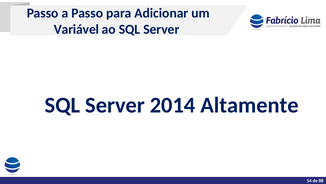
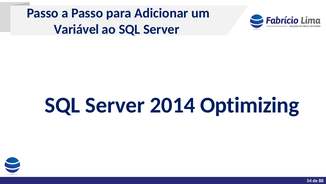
Altamente: Altamente -> Optimizing (250, 105)
